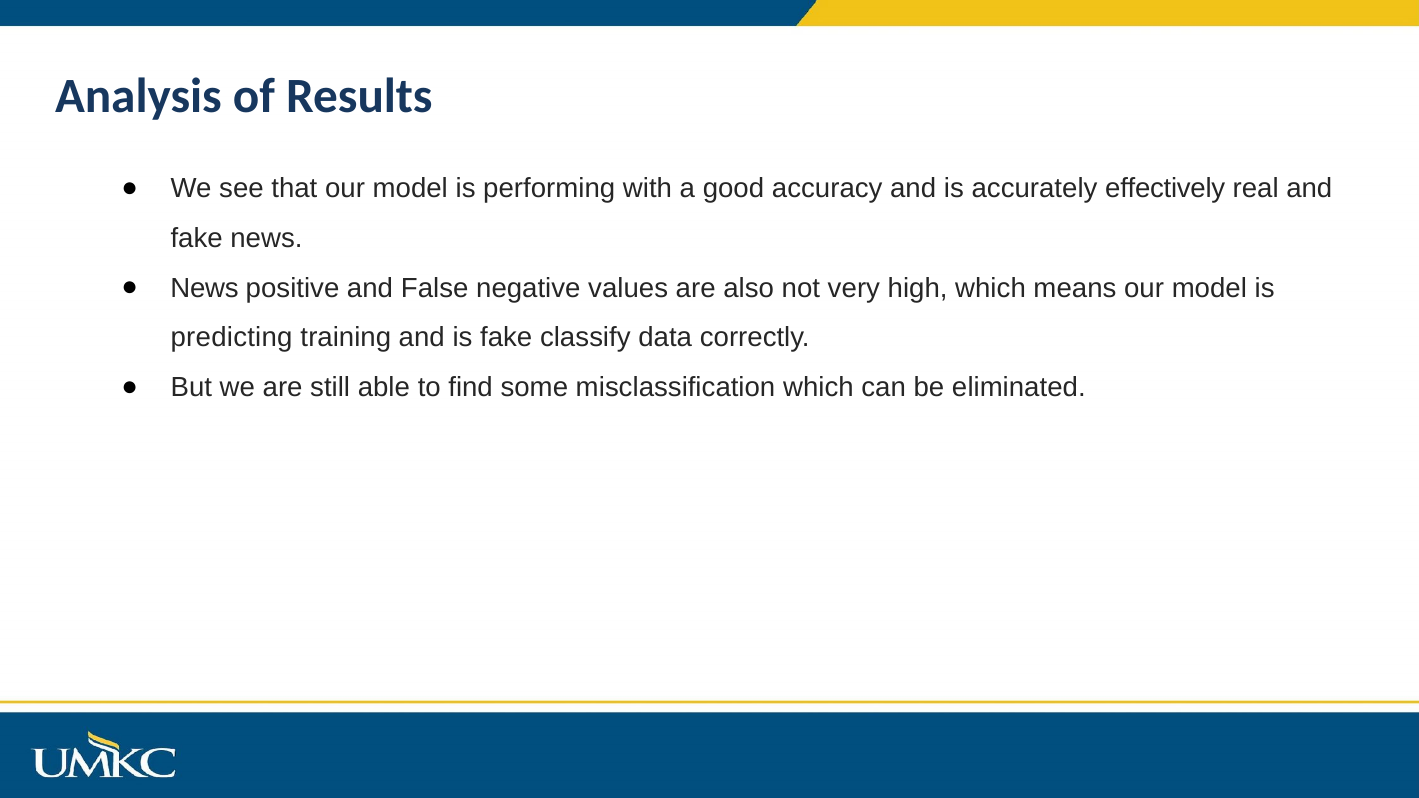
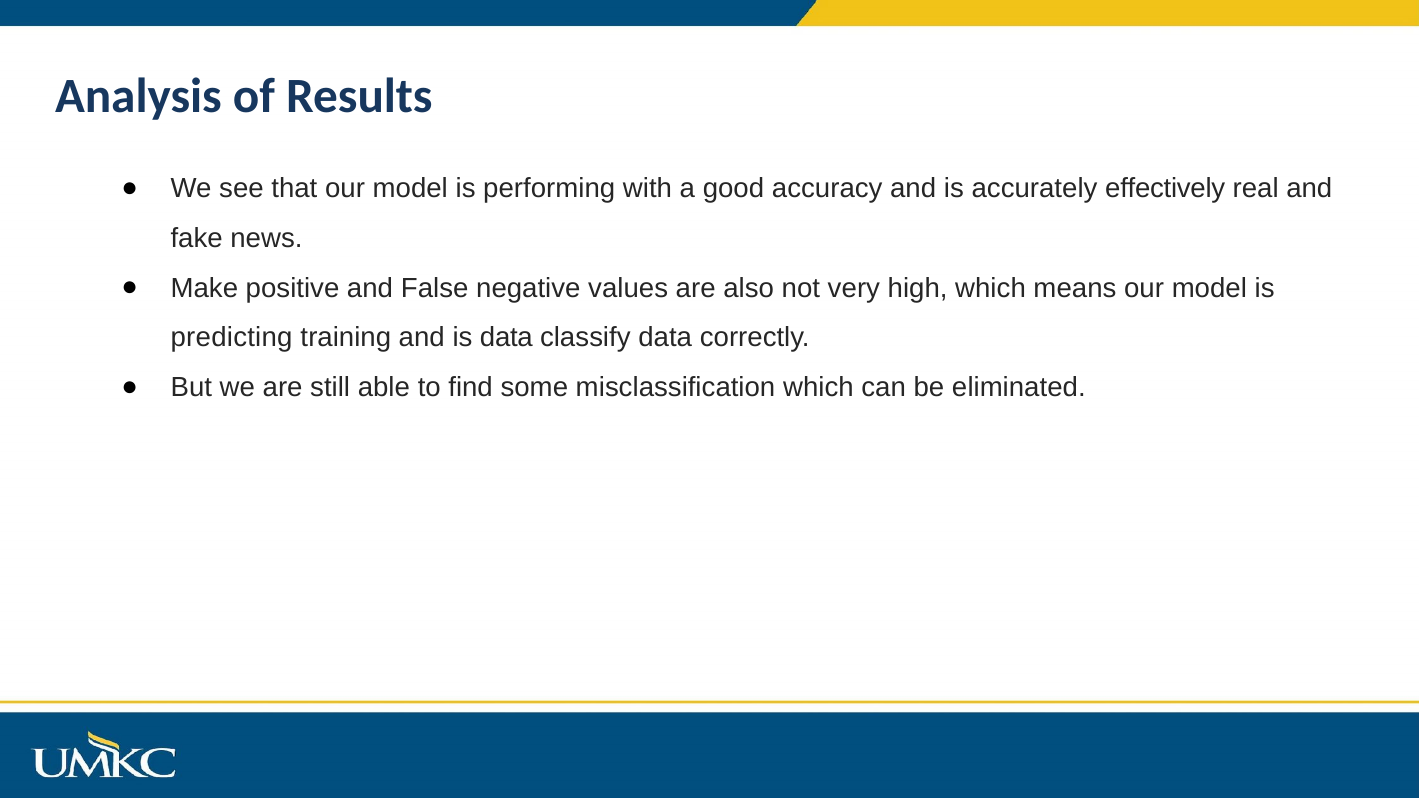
News: News -> Make (204, 288)
is fake: fake -> data (506, 338)
